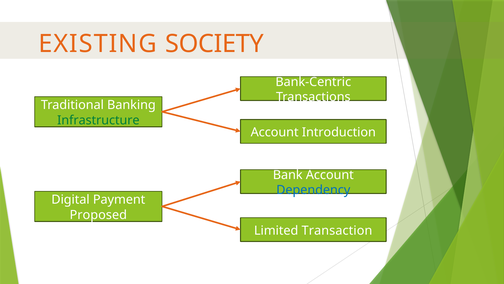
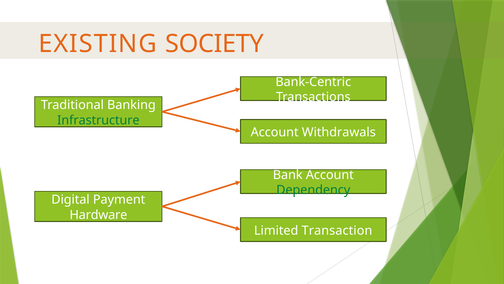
Introduction: Introduction -> Withdrawals (339, 132)
Dependency colour: blue -> green (313, 190)
Proposed: Proposed -> Hardware (98, 215)
